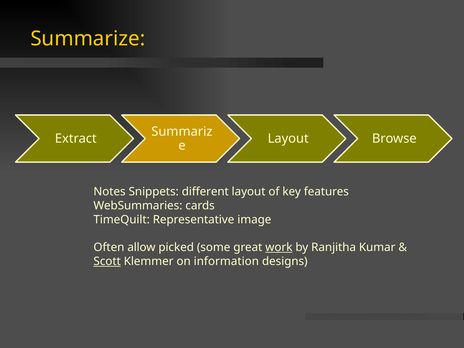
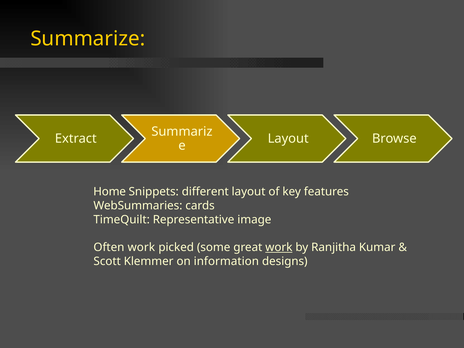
Notes: Notes -> Home (110, 192)
Often allow: allow -> work (141, 247)
Scott underline: present -> none (107, 261)
